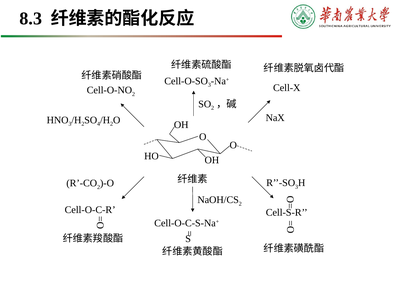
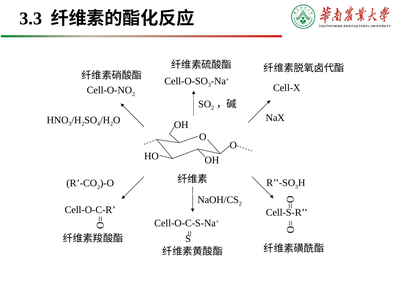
8.3: 8.3 -> 3.3 (31, 19)
